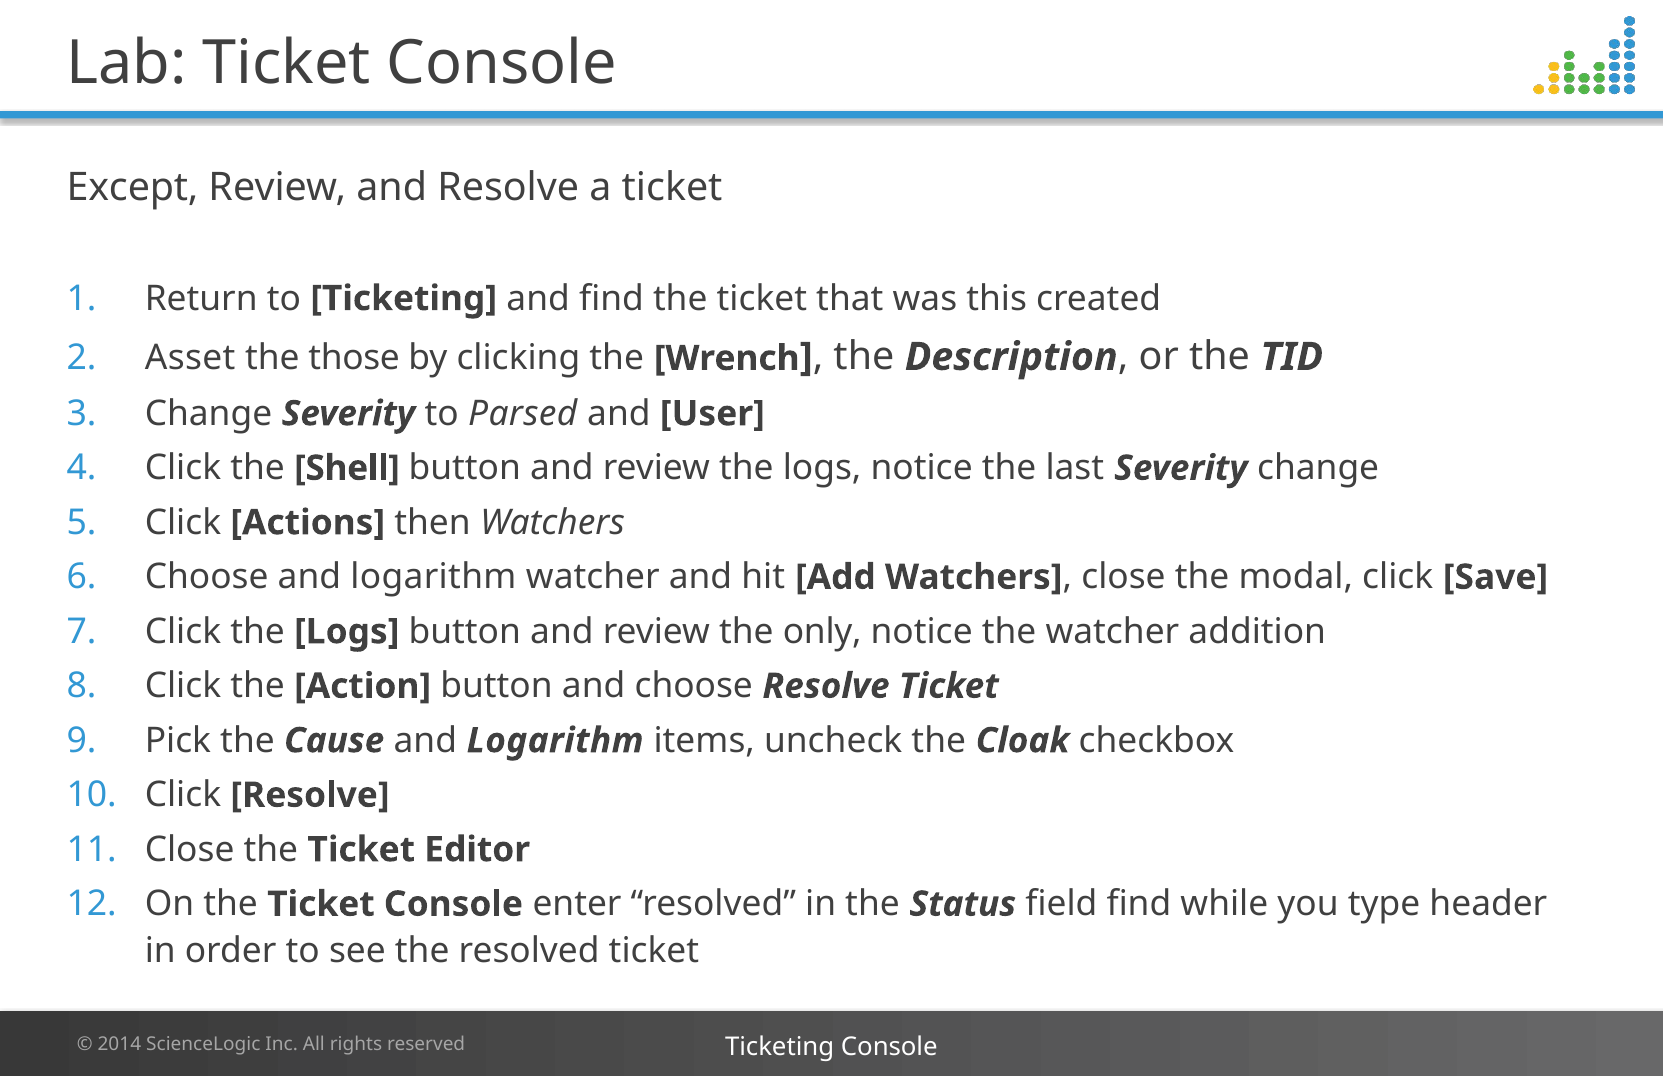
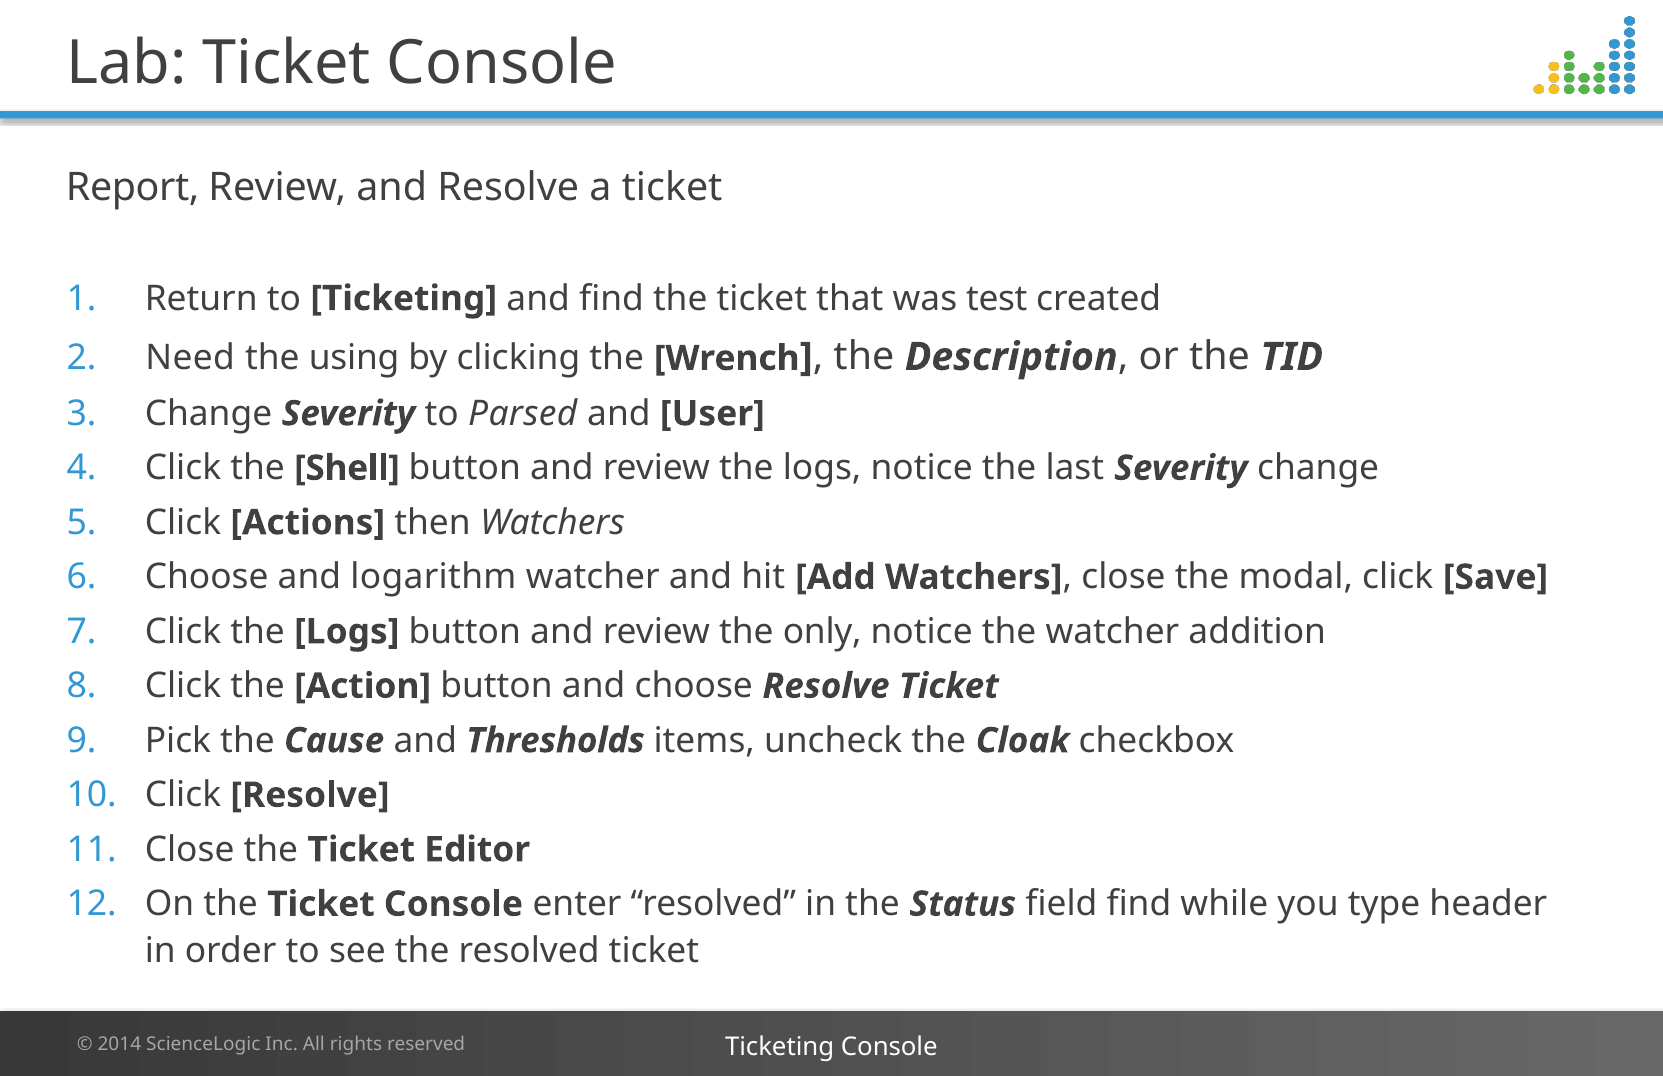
Except: Except -> Report (133, 187)
this: this -> test (997, 298)
Asset: Asset -> Need (190, 358)
those: those -> using (354, 358)
Cause and Logarithm: Logarithm -> Thresholds (555, 741)
